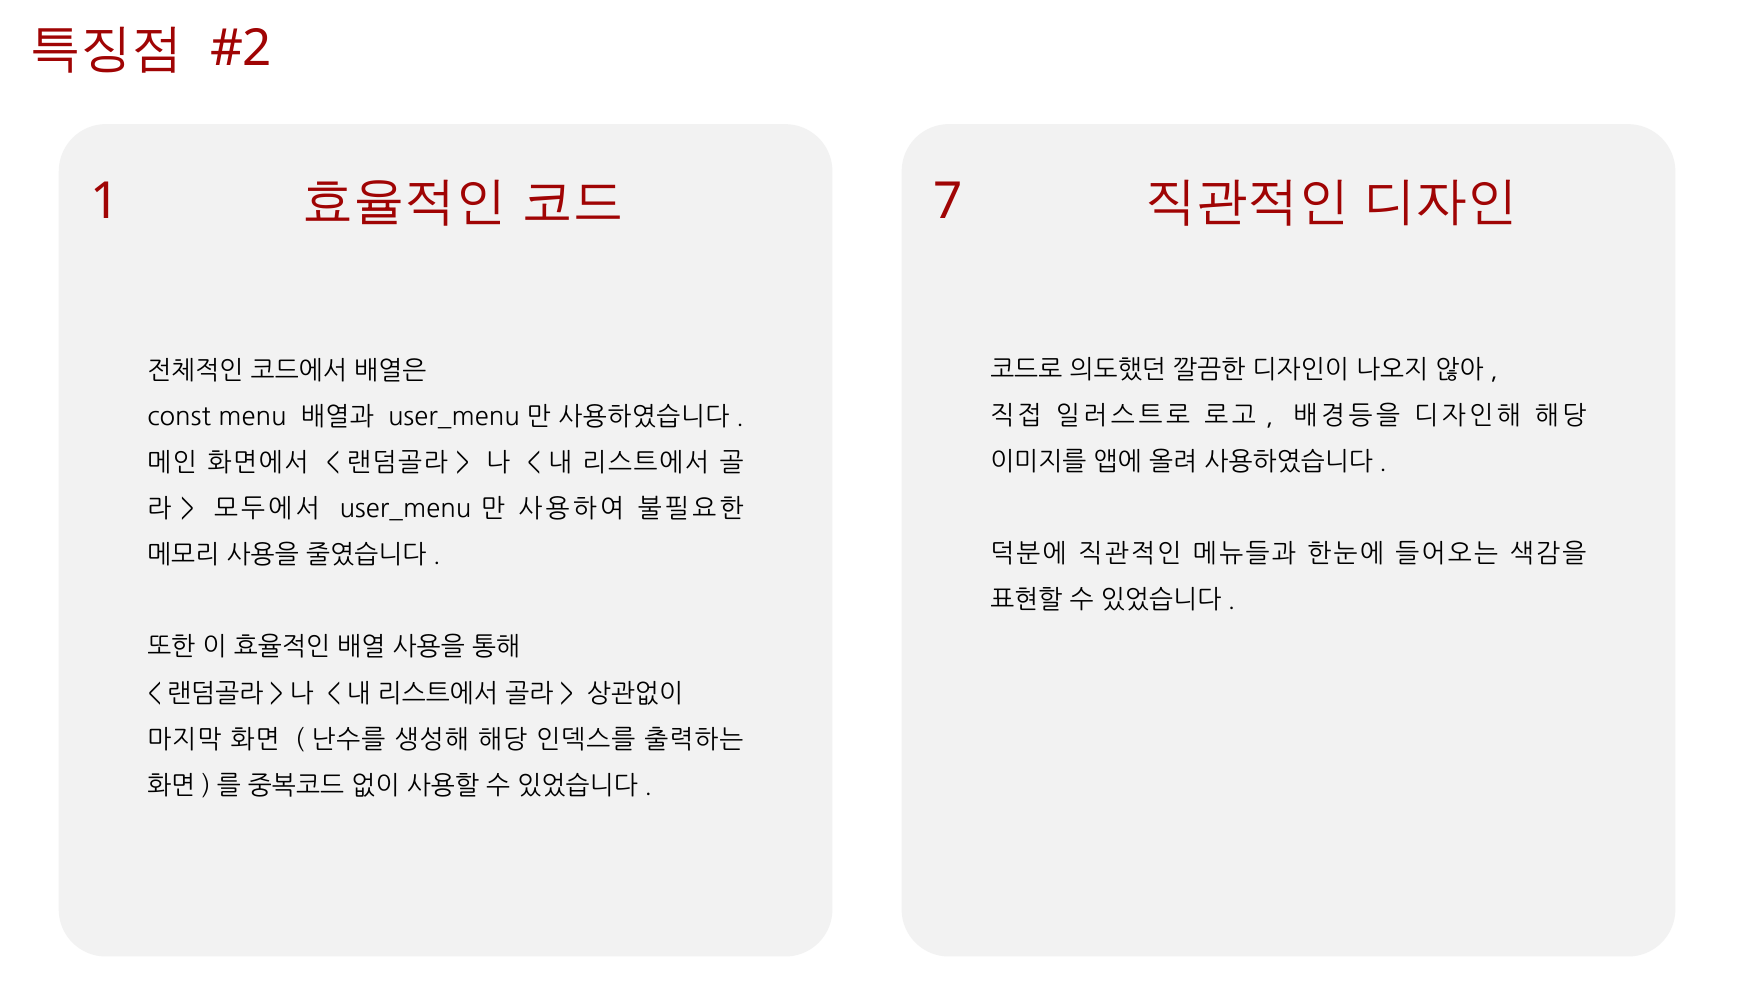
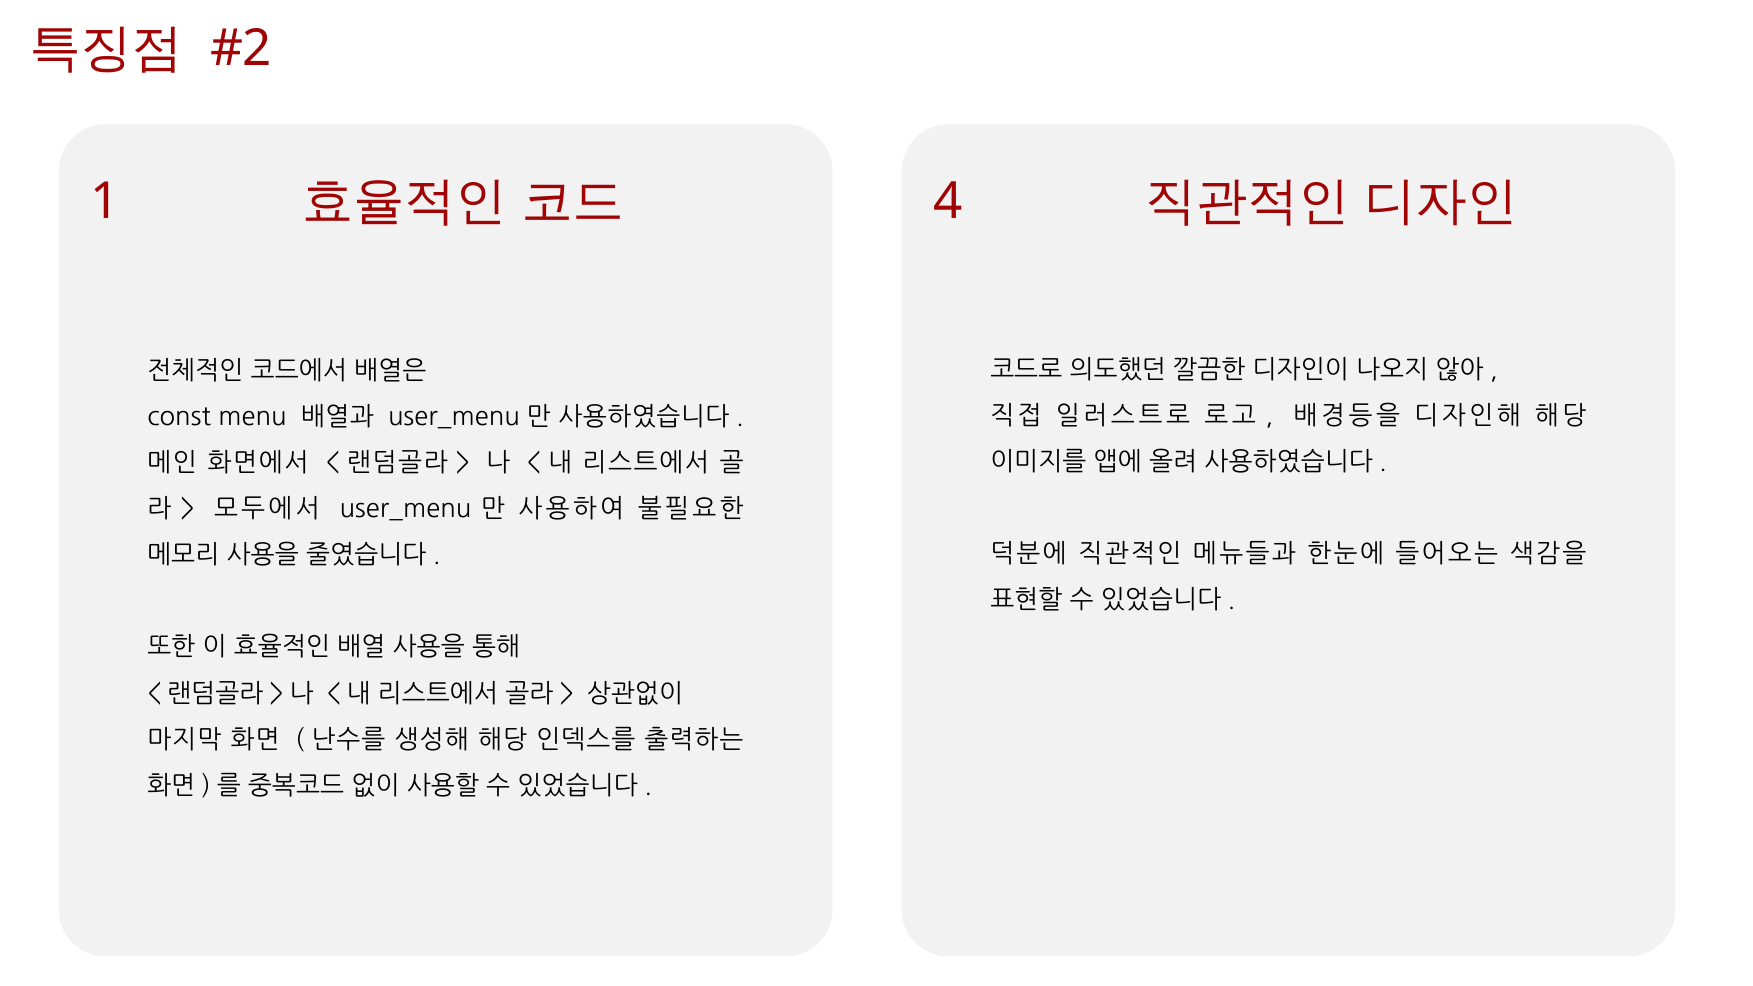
7: 7 -> 4 (948, 201)
